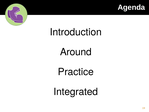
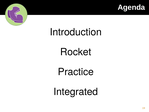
Around: Around -> Rocket (76, 52)
